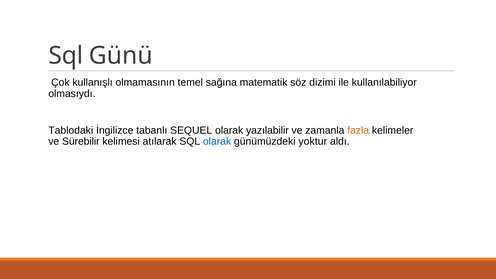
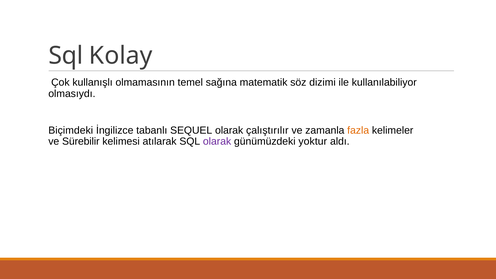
Günü: Günü -> Kolay (121, 56)
Tablodaki: Tablodaki -> Biçimdeki (71, 130)
yazılabilir: yazılabilir -> çalıştırılır (267, 130)
olarak colour: blue -> purple (217, 142)
